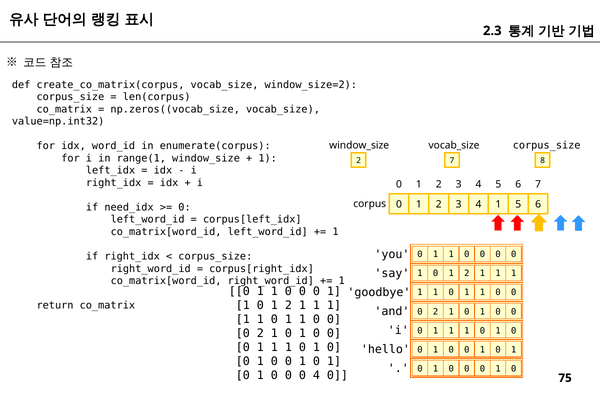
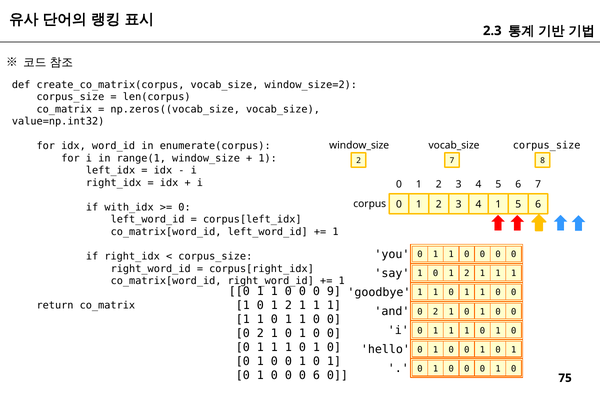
need_idx: need_idx -> with_idx (129, 207)
1: 1 -> 9 (334, 291)
0 4: 4 -> 6 (316, 375)
